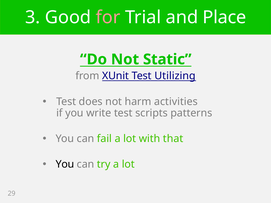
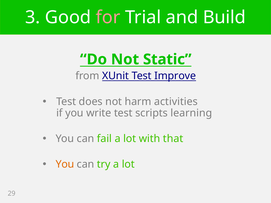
Place: Place -> Build (224, 17)
Utilizing: Utilizing -> Improve (175, 76)
patterns: patterns -> learning (191, 113)
You colour: black -> orange (65, 164)
